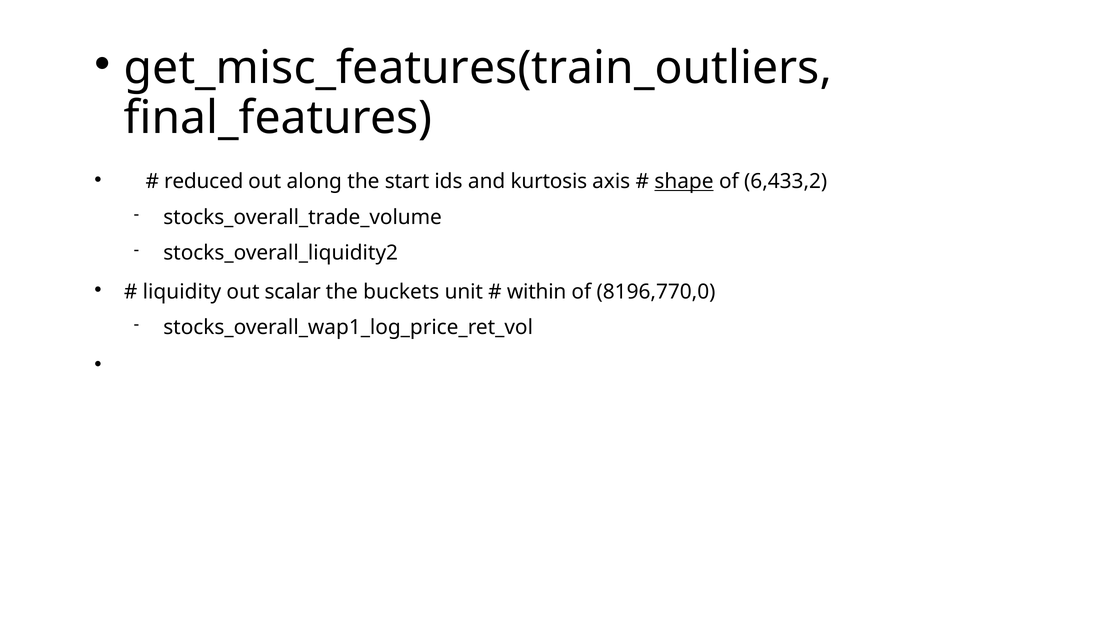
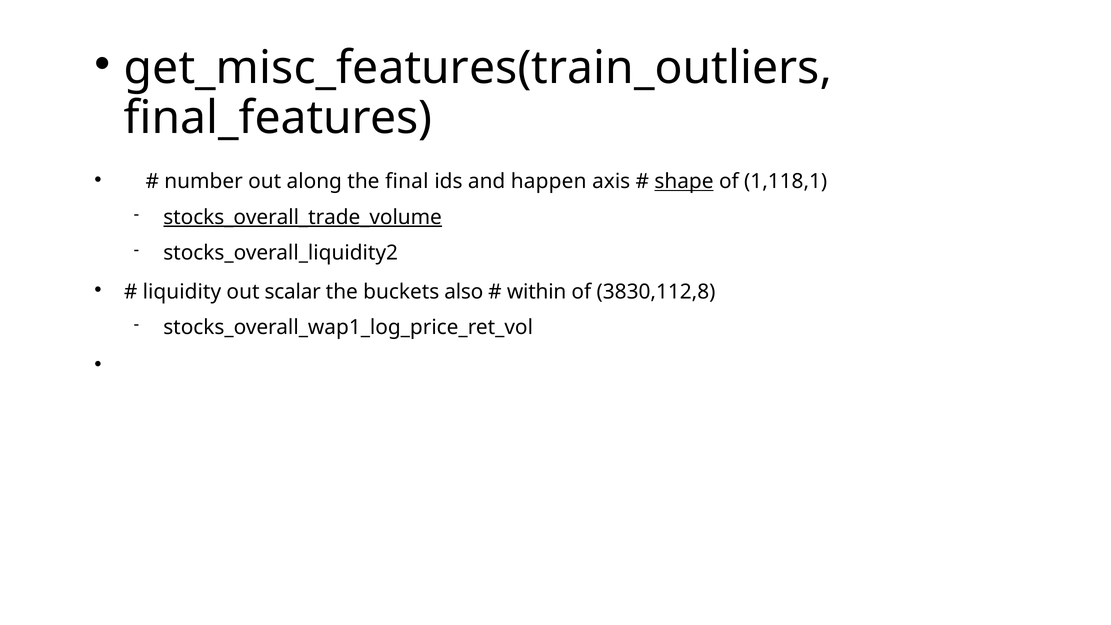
reduced: reduced -> number (204, 182)
start: start -> final (407, 182)
kurtosis: kurtosis -> happen (549, 182)
6,433,2: 6,433,2 -> 1,118,1 (786, 182)
stocks_overall_trade_volume underline: none -> present (303, 217)
unit: unit -> also (464, 292)
8196,770,0: 8196,770,0 -> 3830,112,8 (656, 292)
